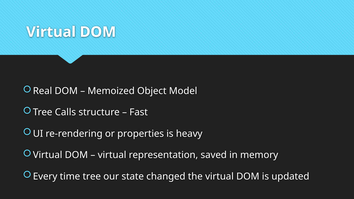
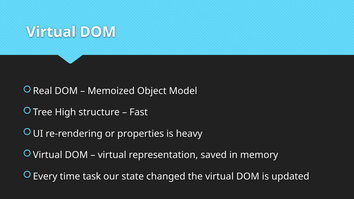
Calls: Calls -> High (65, 112)
time tree: tree -> task (92, 176)
